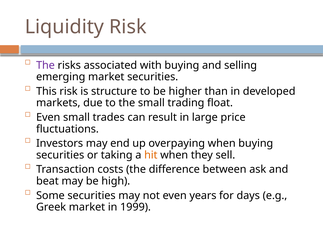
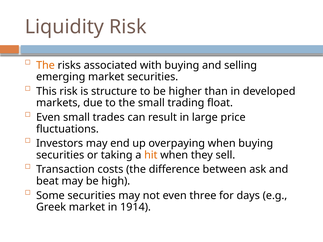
The colour: purple -> orange (45, 65)
years: years -> three (203, 196)
1999: 1999 -> 1914 (136, 207)
